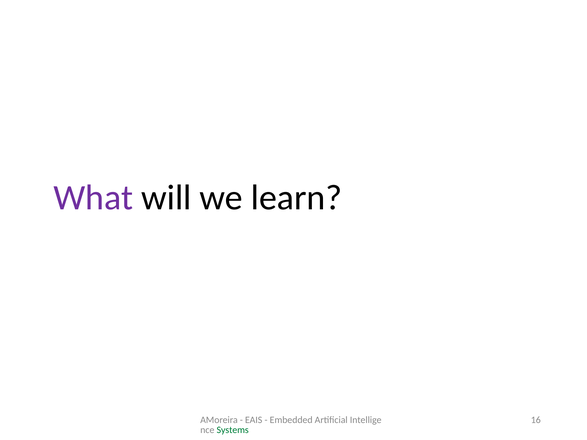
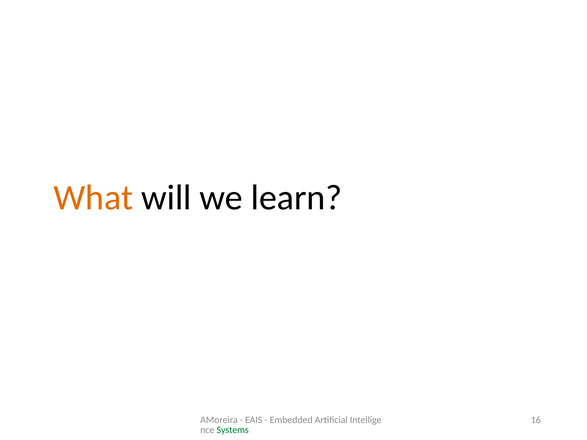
What colour: purple -> orange (93, 198)
